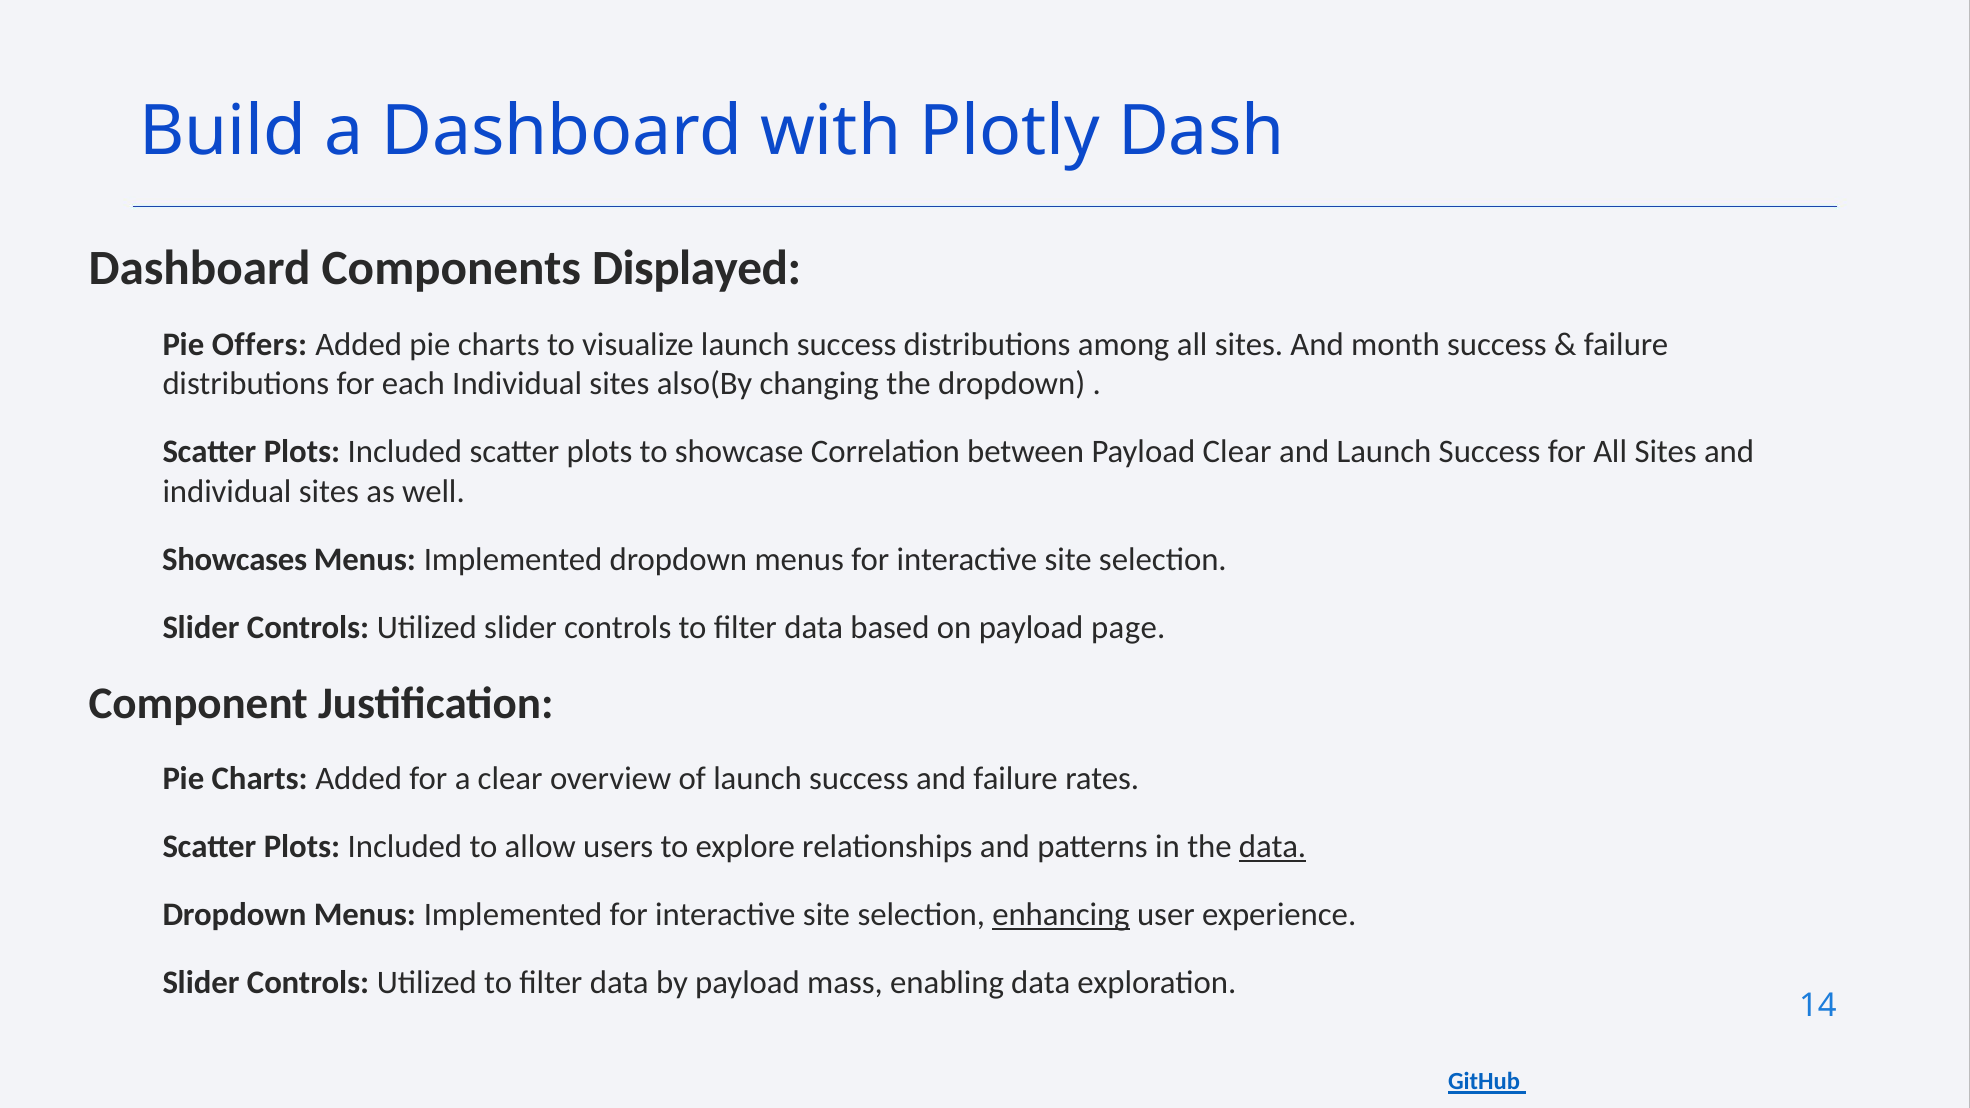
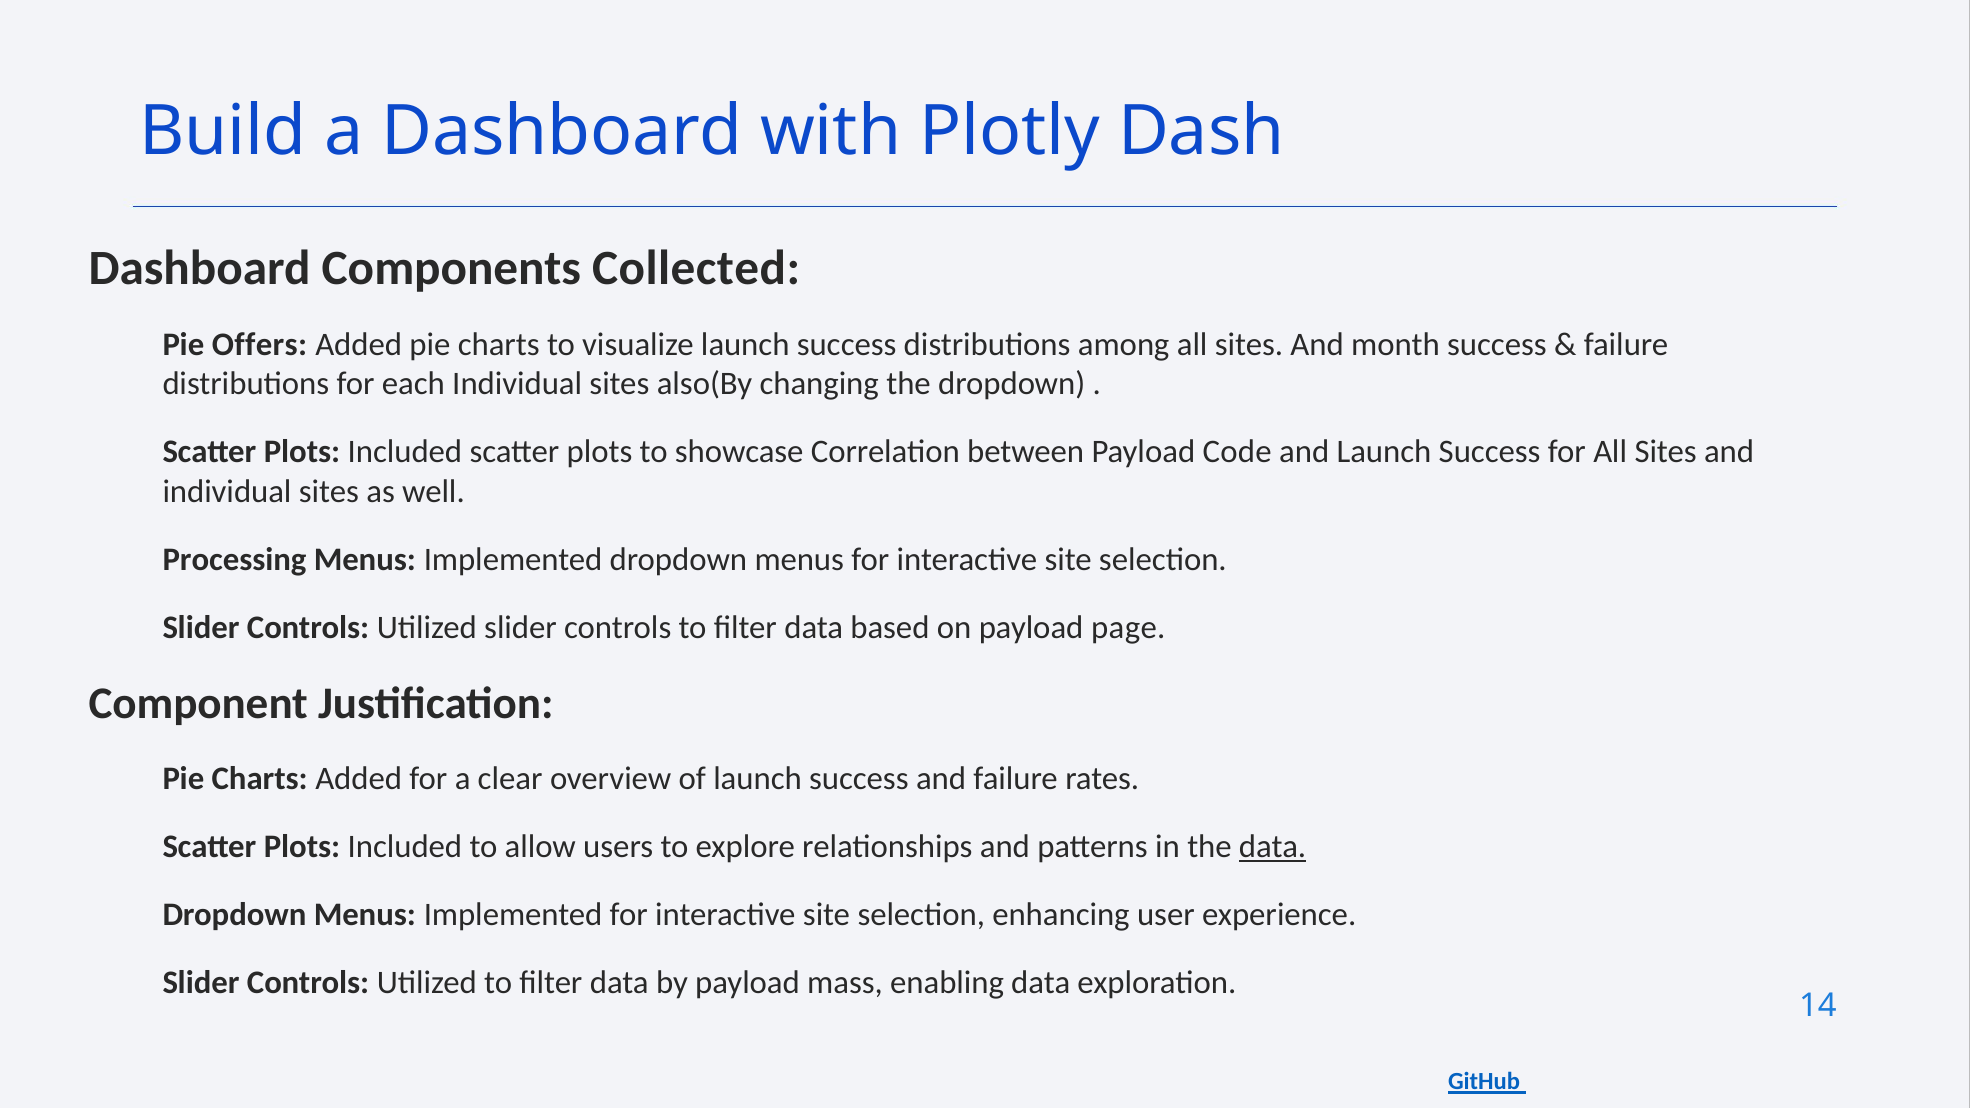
Displayed: Displayed -> Collected (696, 268)
Payload Clear: Clear -> Code (1237, 452)
Showcases: Showcases -> Processing (235, 560)
enhancing underline: present -> none (1061, 915)
